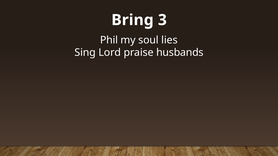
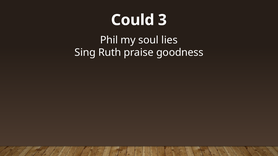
Bring: Bring -> Could (133, 20)
Lord: Lord -> Ruth (110, 53)
husbands: husbands -> goodness (180, 53)
